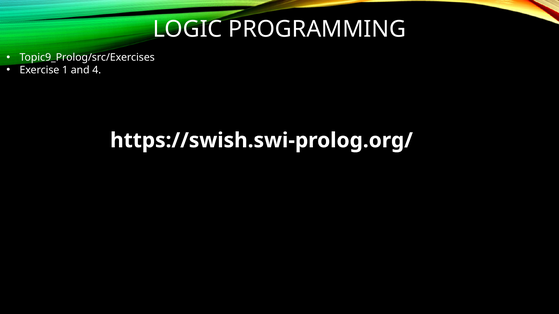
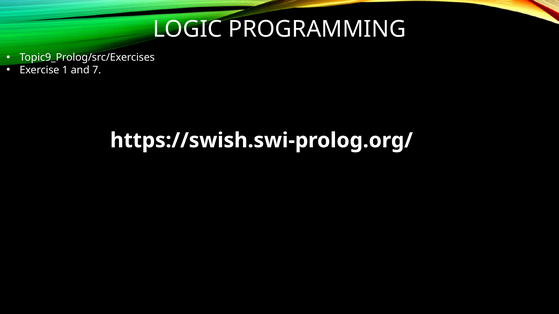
4: 4 -> 7 (97, 70)
